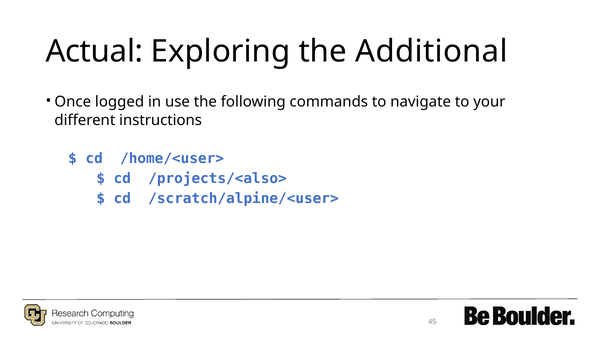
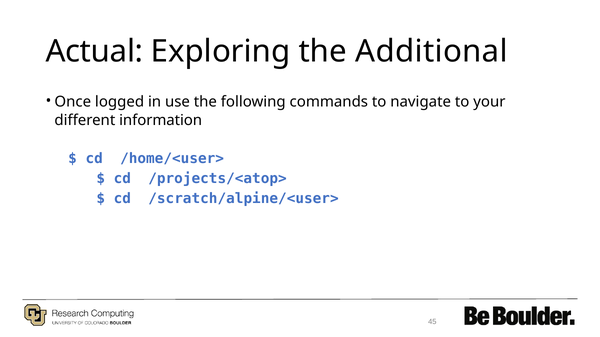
instructions: instructions -> information (161, 120)
/projects/<also>: /projects/<also> -> /projects/<atop> (218, 179)
